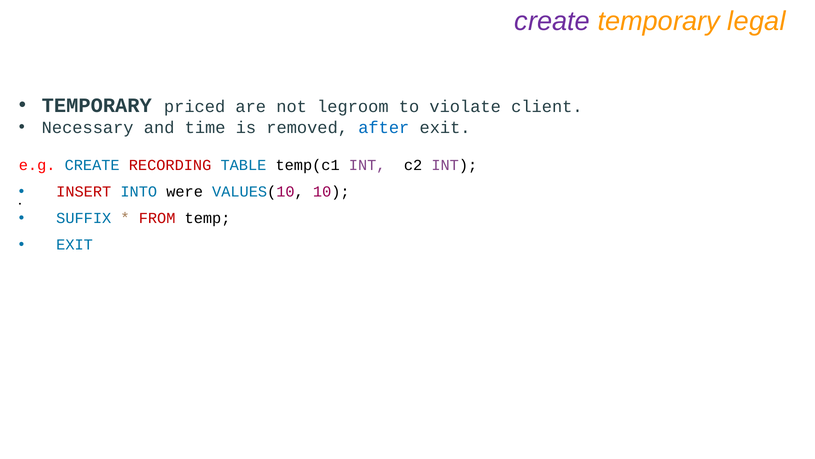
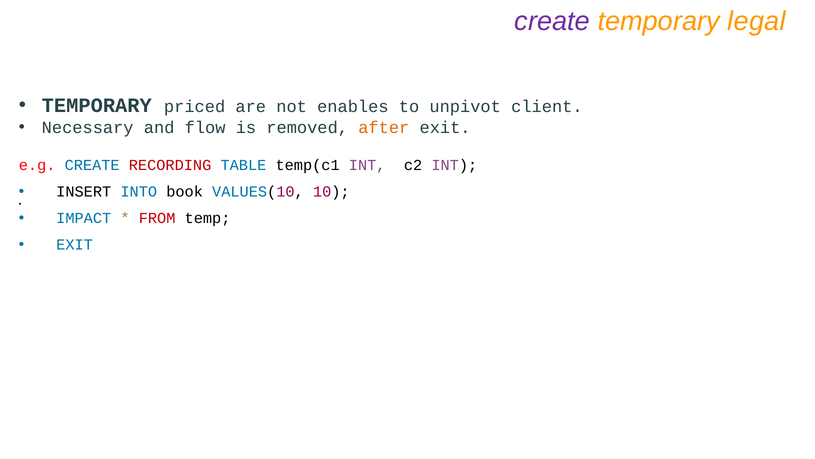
legroom: legroom -> enables (353, 107)
violate: violate -> unpivot (465, 107)
time: time -> flow (205, 128)
after colour: blue -> orange (384, 128)
INSERT colour: red -> black (84, 192)
were: were -> book (185, 192)
SUFFIX: SUFFIX -> IMPACT (84, 218)
